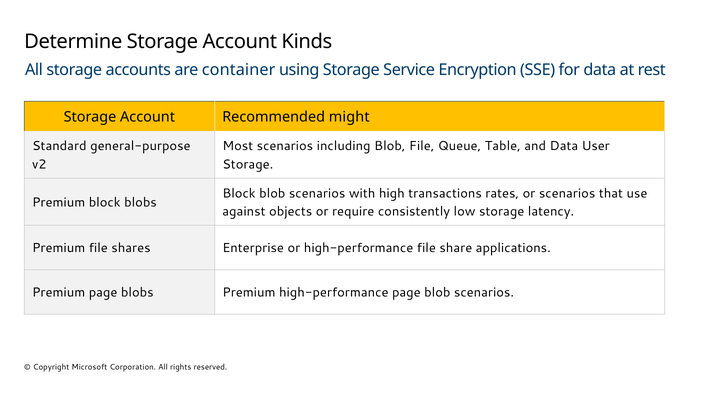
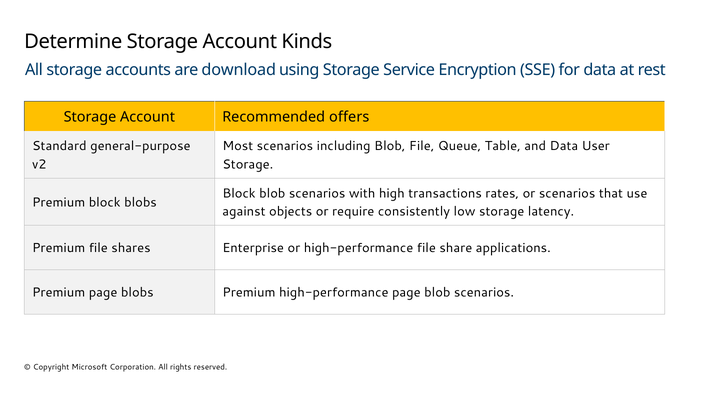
container: container -> download (239, 70)
might: might -> offers (349, 117)
